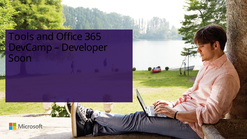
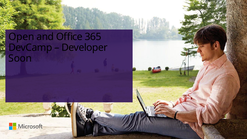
Tools: Tools -> Open (21, 37)
